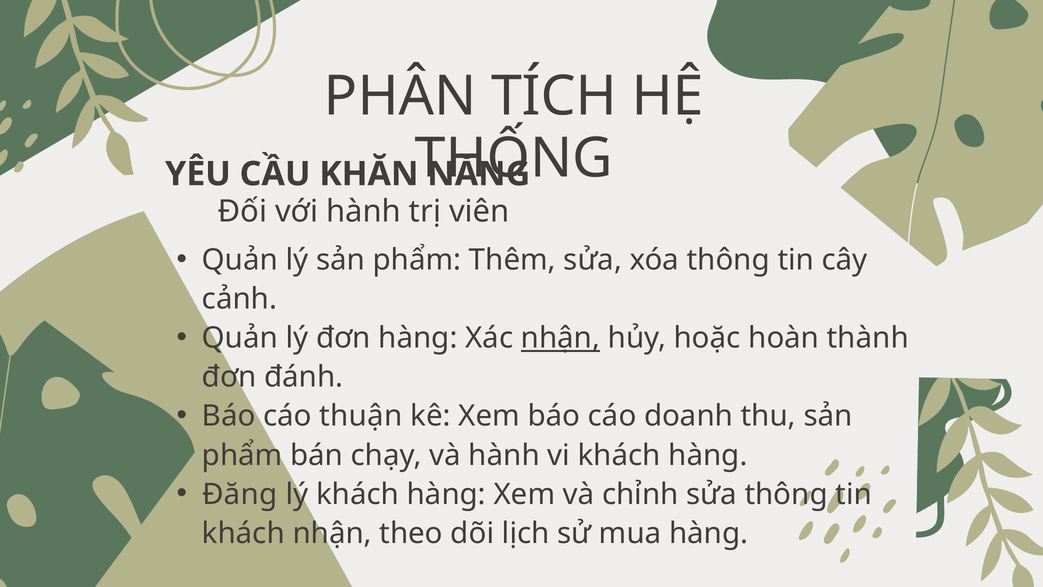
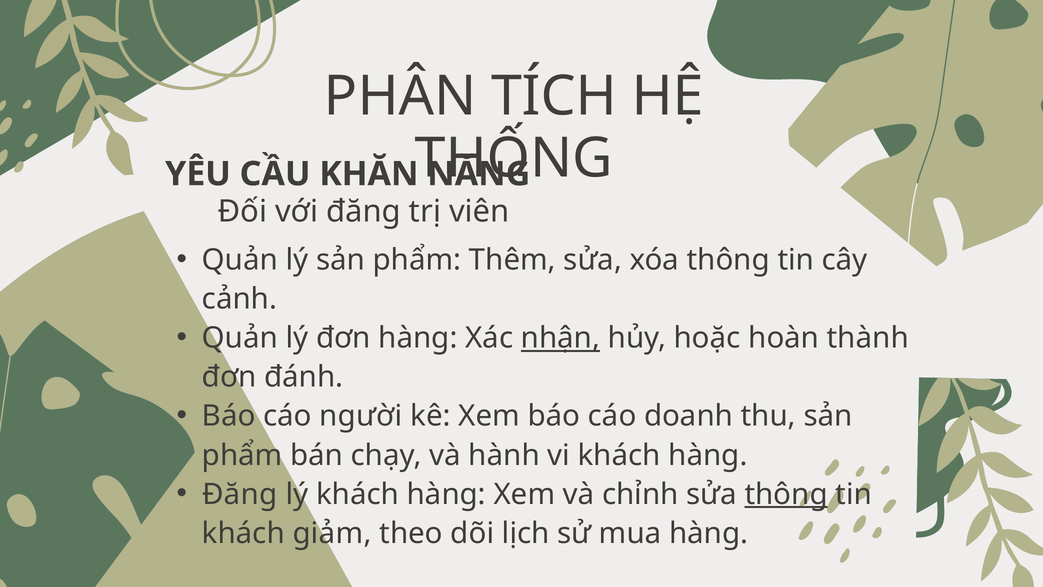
với hành: hành -> đăng (363, 212)
thuận: thuận -> người (361, 416)
thông underline: none -> present (786, 494)
khách nhận: nhận -> giảm (332, 533)
